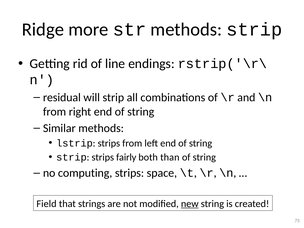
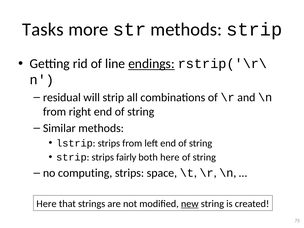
Ridge: Ridge -> Tasks (43, 29)
endings underline: none -> present (151, 64)
both than: than -> here (170, 157)
Field: Field -> Here (46, 204)
